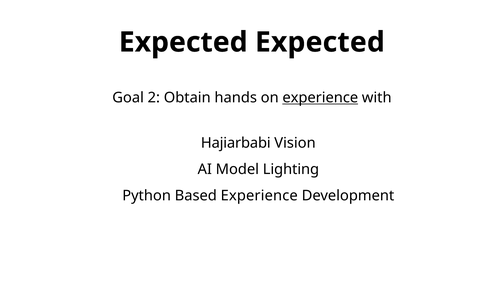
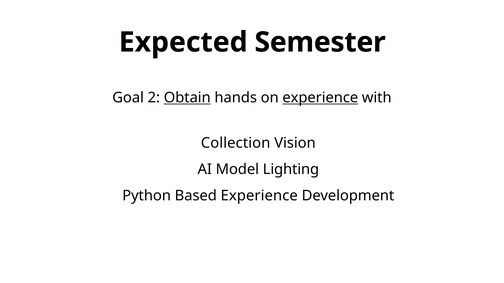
Expected Expected: Expected -> Semester (320, 42)
Obtain underline: none -> present (187, 98)
Hajiarbabi: Hajiarbabi -> Collection (236, 143)
